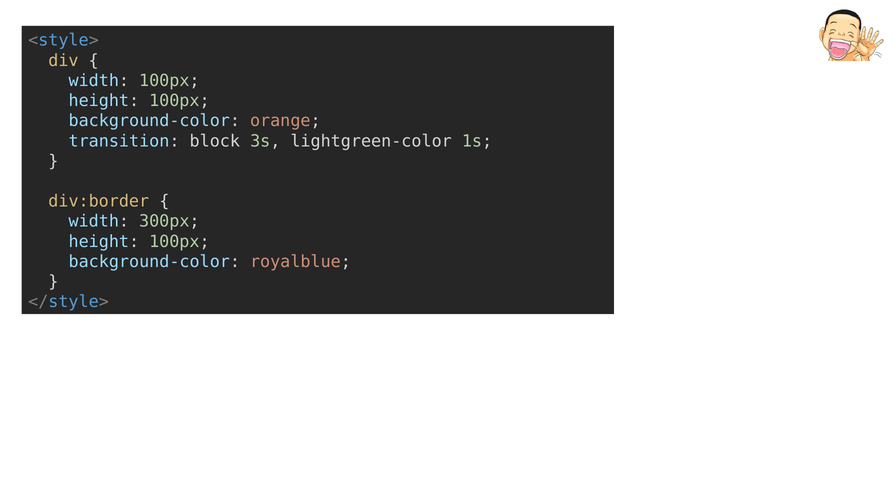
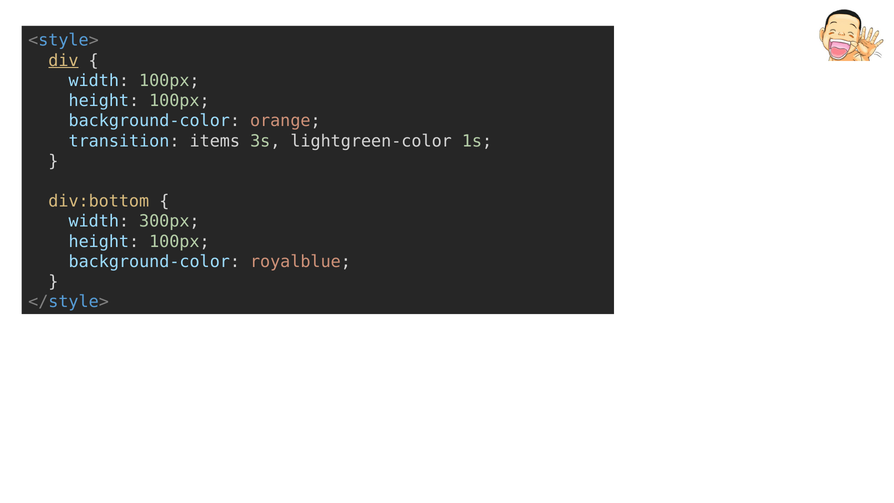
div underline: none -> present (63, 60)
block: block -> items (215, 141)
div:border: div:border -> div:bottom (99, 201)
